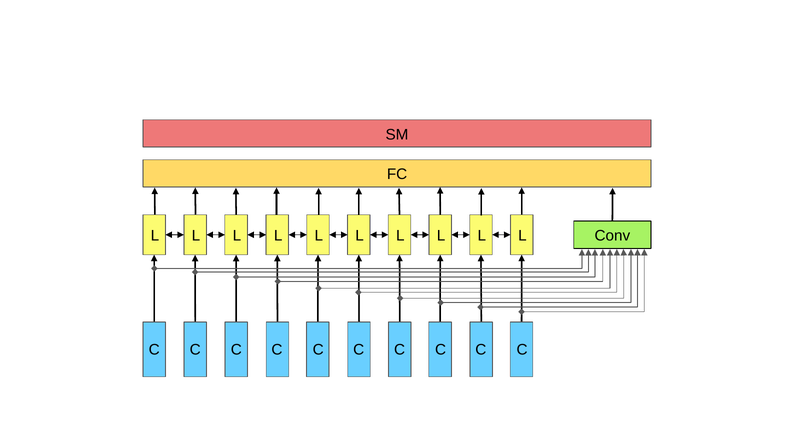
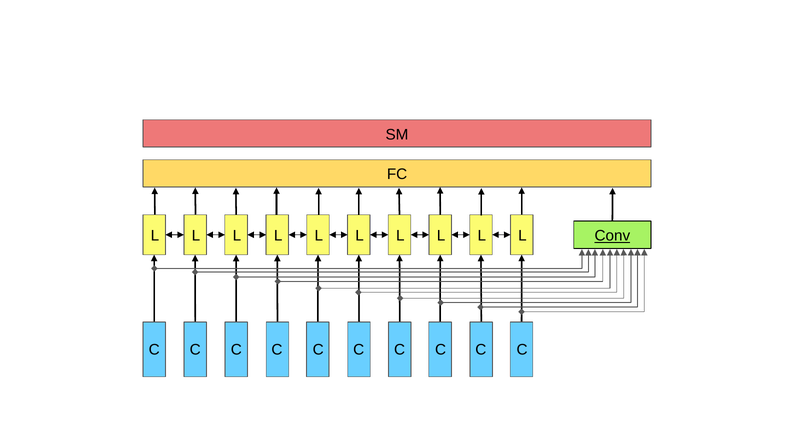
Conv underline: none -> present (612, 236)
